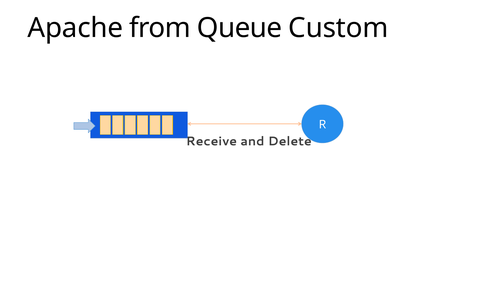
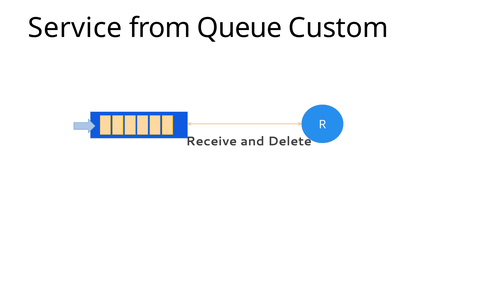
Apache: Apache -> Service (75, 28)
